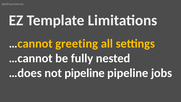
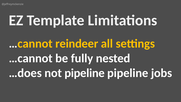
greeting: greeting -> reindeer (77, 44)
